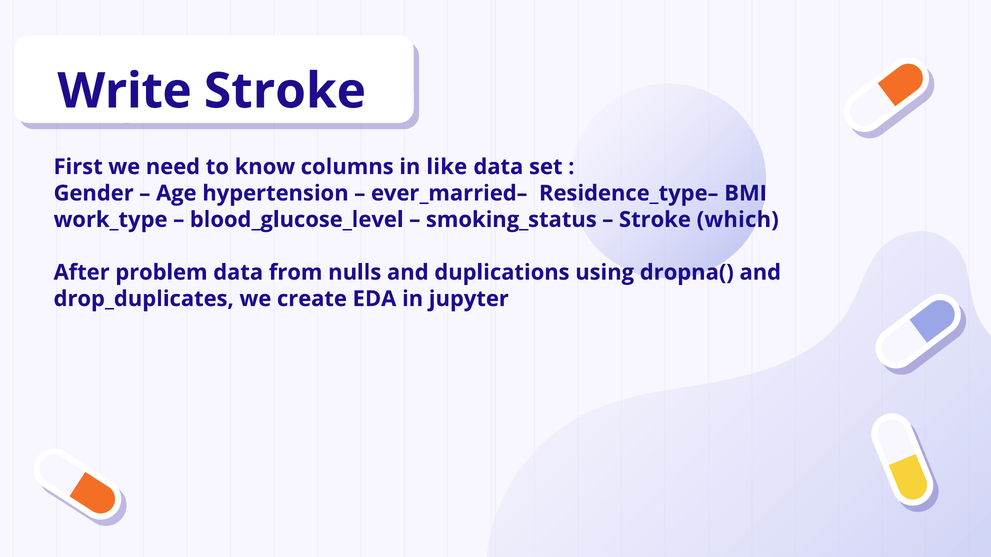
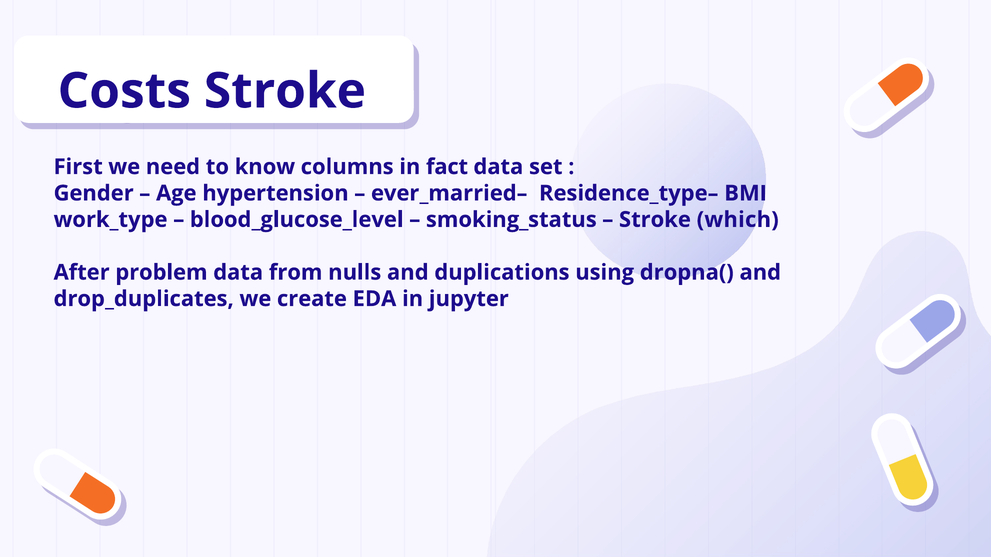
Write: Write -> Costs (124, 91)
like: like -> fact (447, 167)
